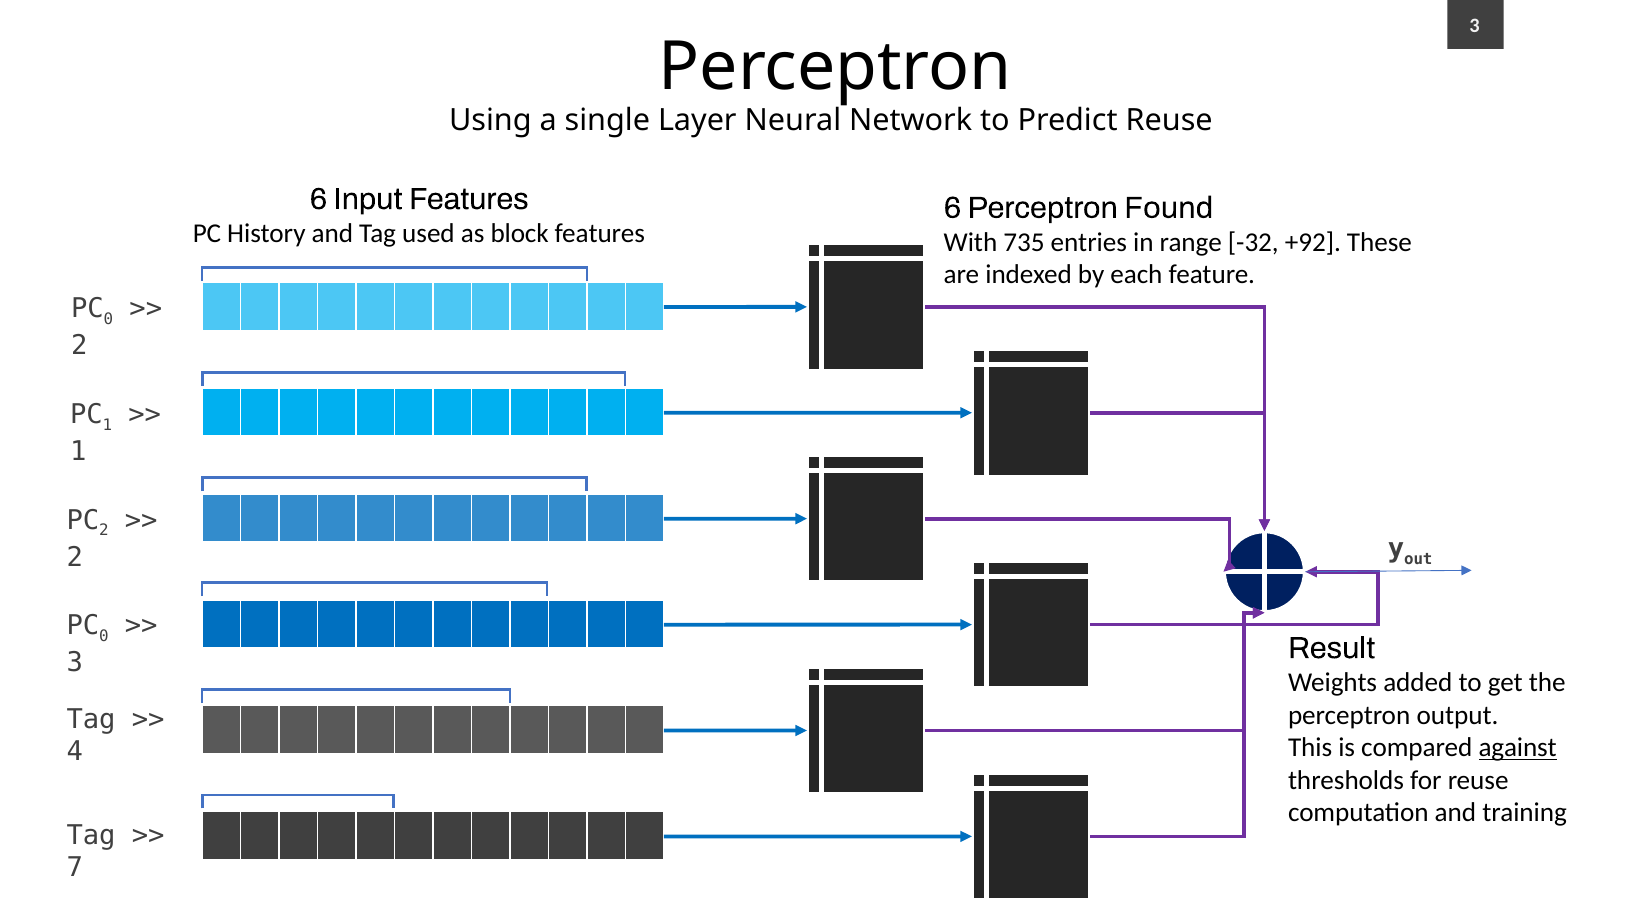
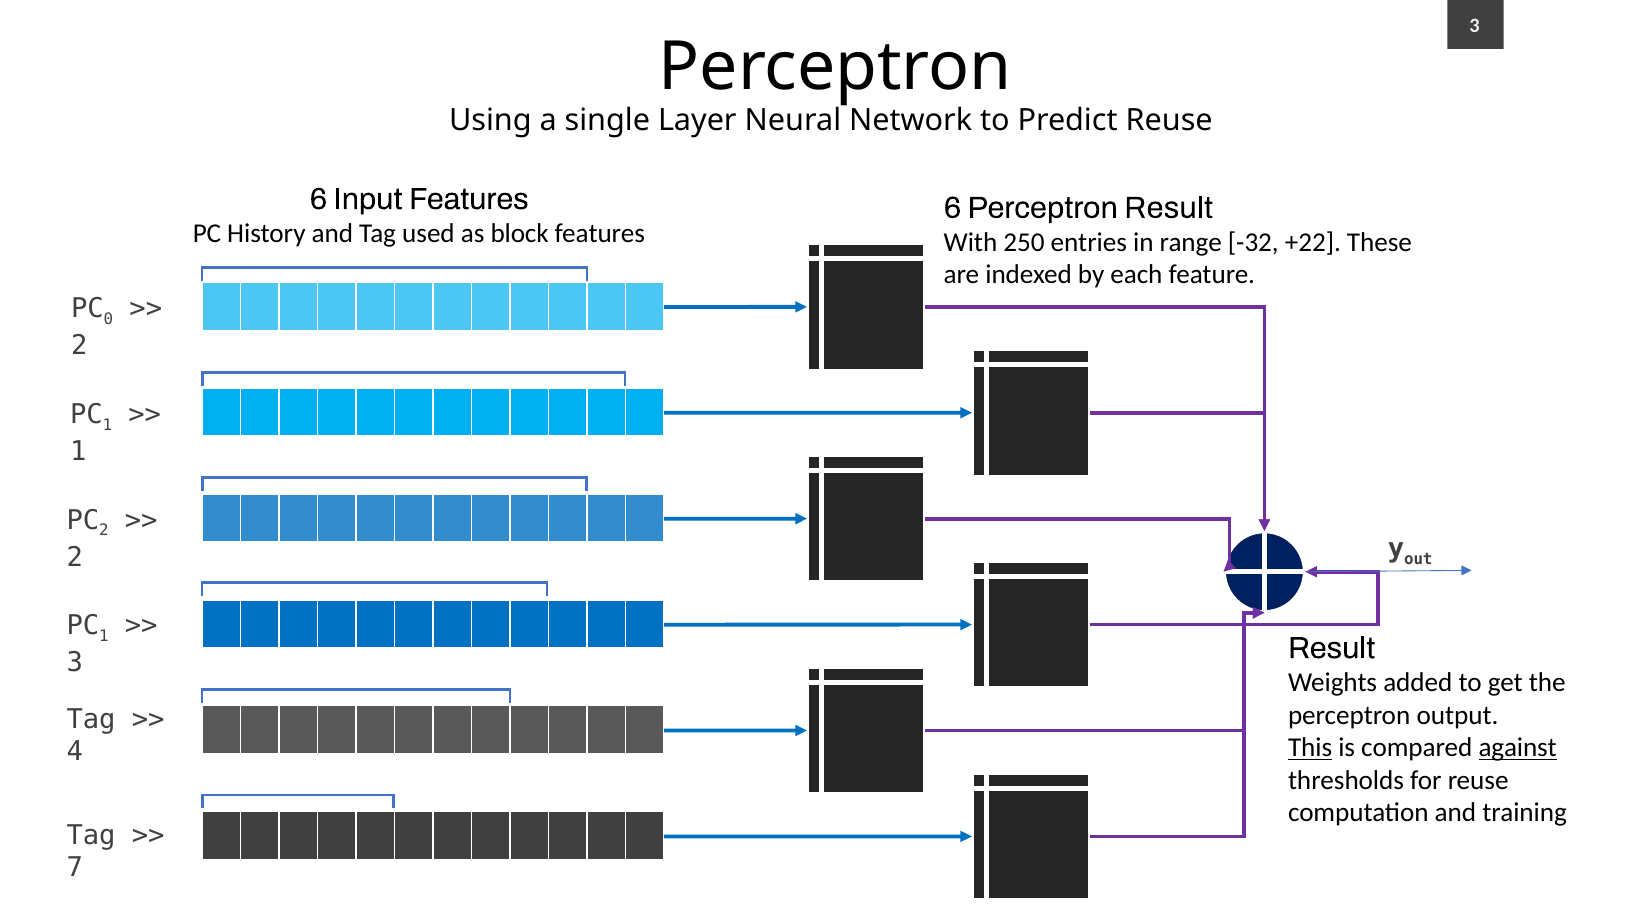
Perceptron Found: Found -> Result (1169, 208)
735: 735 -> 250 (1024, 242)
+92: +92 -> +22 (1313, 242)
0: 0 -> 1 (104, 636)
This underline: none -> present (1310, 748)
